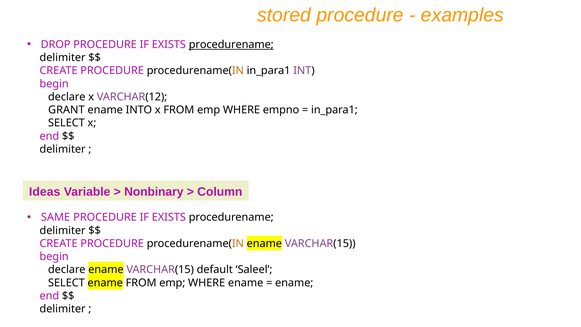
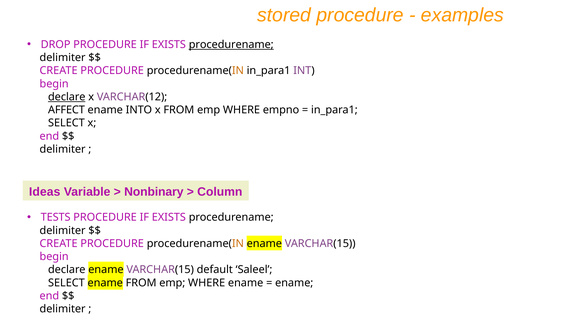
declare underline: none -> present (67, 97)
GRANT: GRANT -> AFFECT (66, 110)
SAME: SAME -> TESTS (56, 217)
